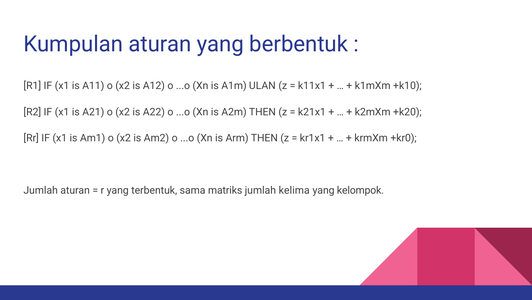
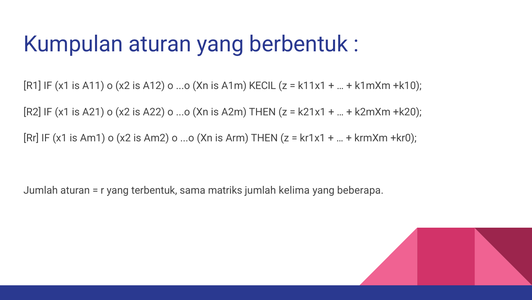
ULAN: ULAN -> KECIL (262, 86)
kelompok: kelompok -> beberapa (360, 190)
